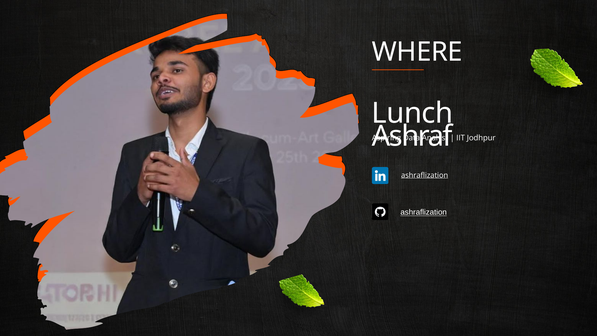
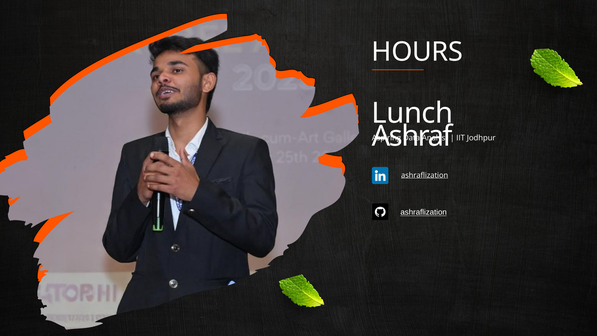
WHERE: WHERE -> HOURS (417, 52)
